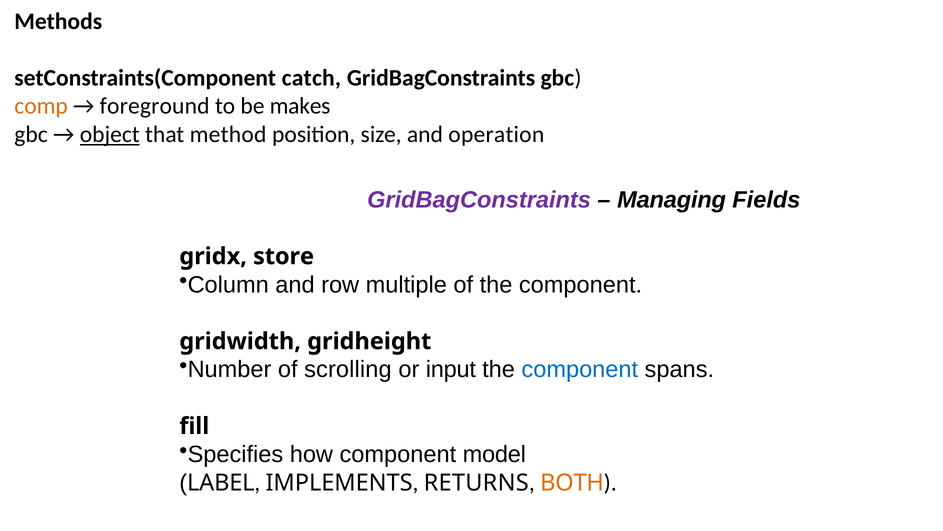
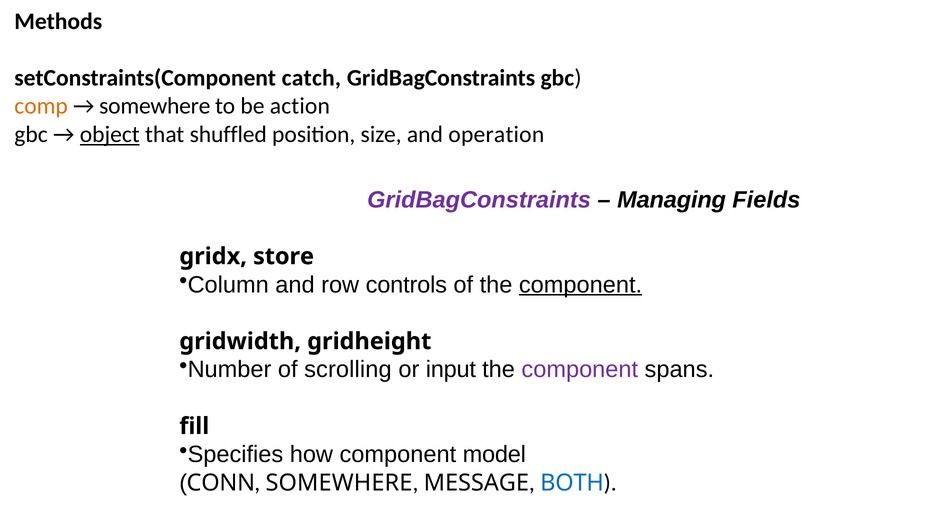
foreground: foreground -> somewhere (155, 106)
makes: makes -> action (300, 106)
method: method -> shuffled (228, 134)
multiple: multiple -> controls (406, 284)
component underline: none -> present (581, 284)
component colour: blue -> purple (580, 369)
LABEL: LABEL -> CONN (221, 482)
IMPLEMENTS: IMPLEMENTS -> SOMEWHERE (339, 482)
RETURNS: RETURNS -> MESSAGE (476, 482)
BOTH colour: orange -> blue (572, 482)
